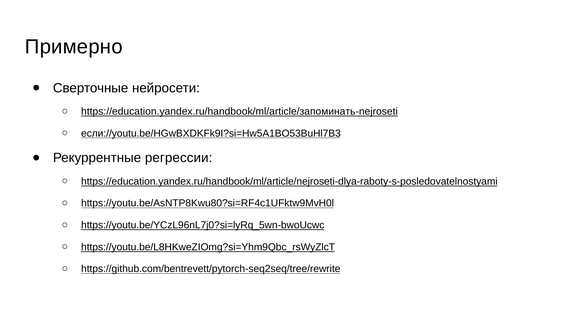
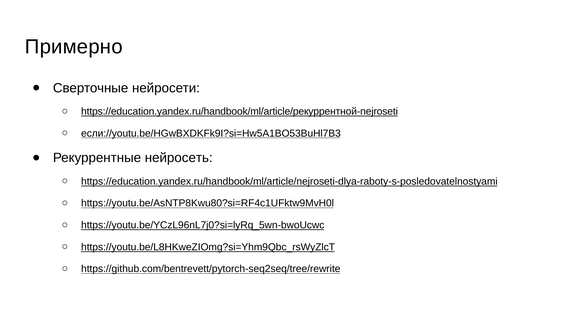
https://education.yandex.ru/handbook/ml/article/запоминать-nejroseti: https://education.yandex.ru/handbook/ml/article/запоминать-nejroseti -> https://education.yandex.ru/handbook/ml/article/рекуррентной-nejroseti (240, 111)
регрессии: регрессии -> нейросеть (179, 158)
